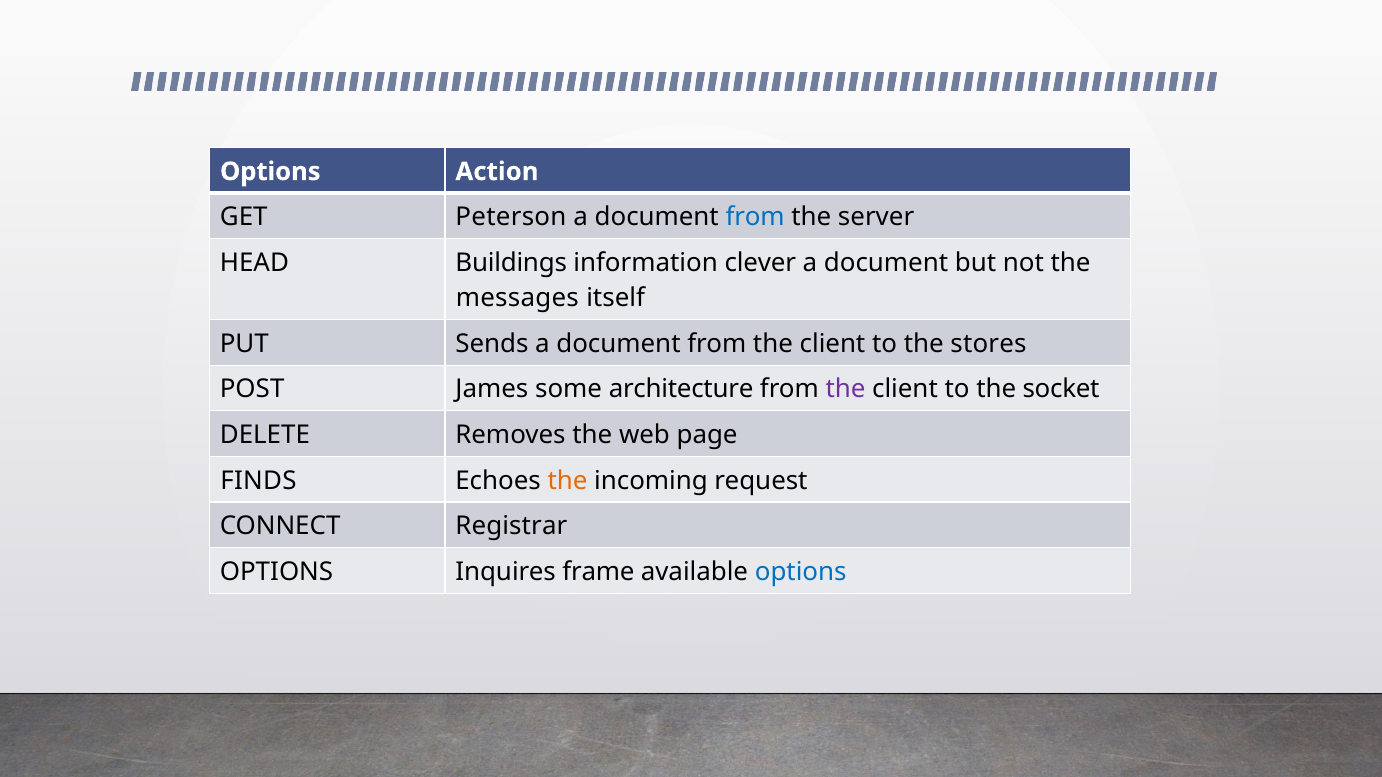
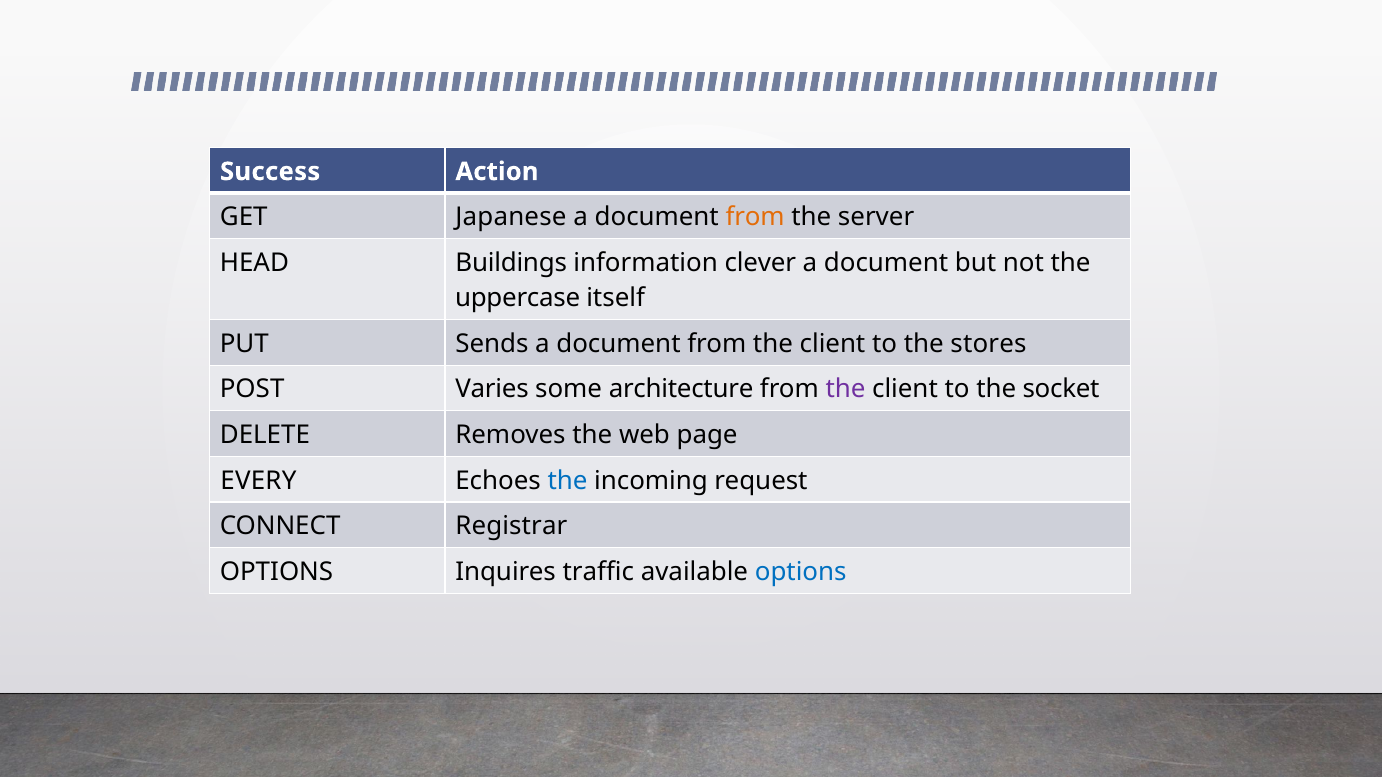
Options: Options -> Success (270, 172)
Peterson: Peterson -> Japanese (511, 217)
from colour: blue -> orange (755, 217)
messages: messages -> uppercase (518, 298)
James: James -> Varies (492, 390)
FINDS: FINDS -> EVERY (258, 481)
the colour: orange -> blue (568, 481)
frame: frame -> traffic (598, 572)
